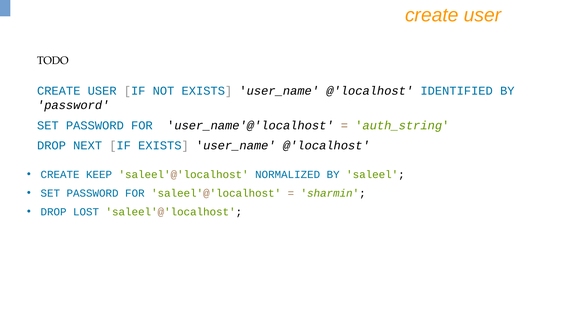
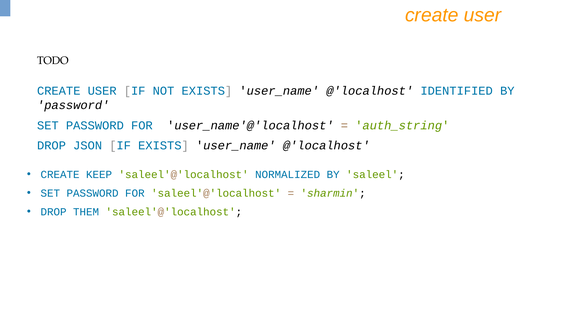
NEXT: NEXT -> JSON (88, 146)
LOST: LOST -> THEM (86, 212)
